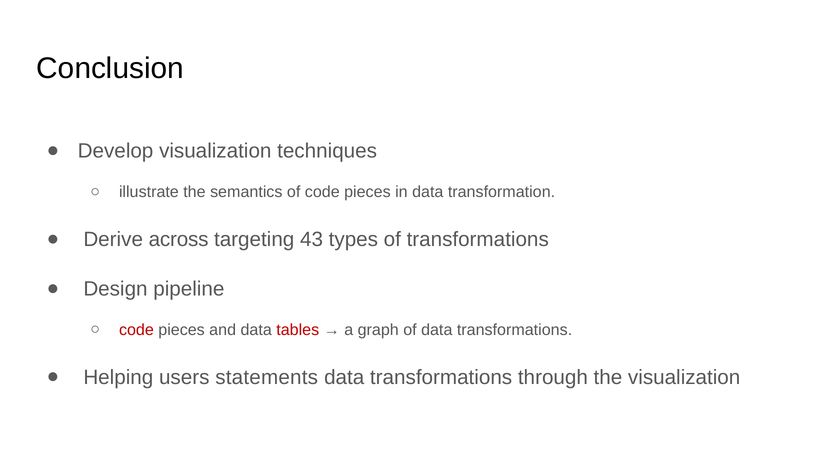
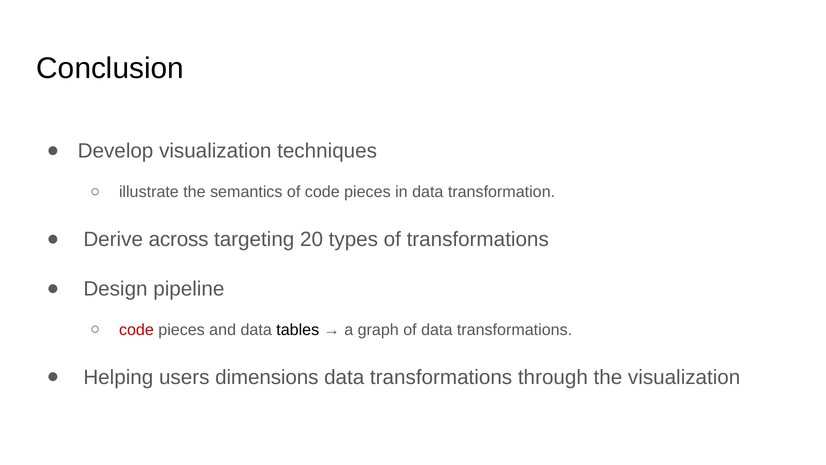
43: 43 -> 20 (312, 239)
tables colour: red -> black (298, 330)
statements: statements -> dimensions (267, 377)
